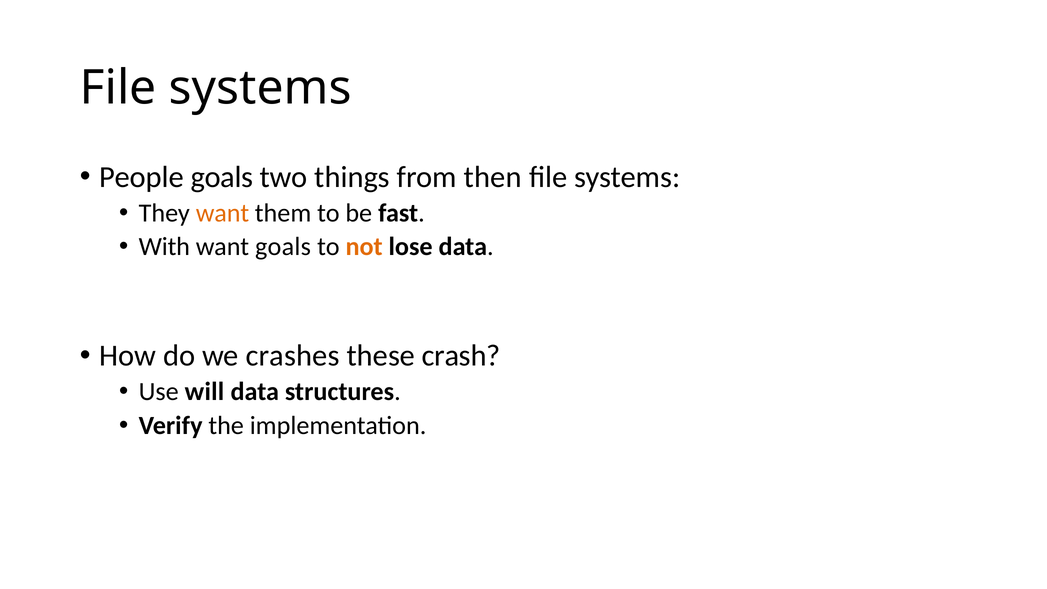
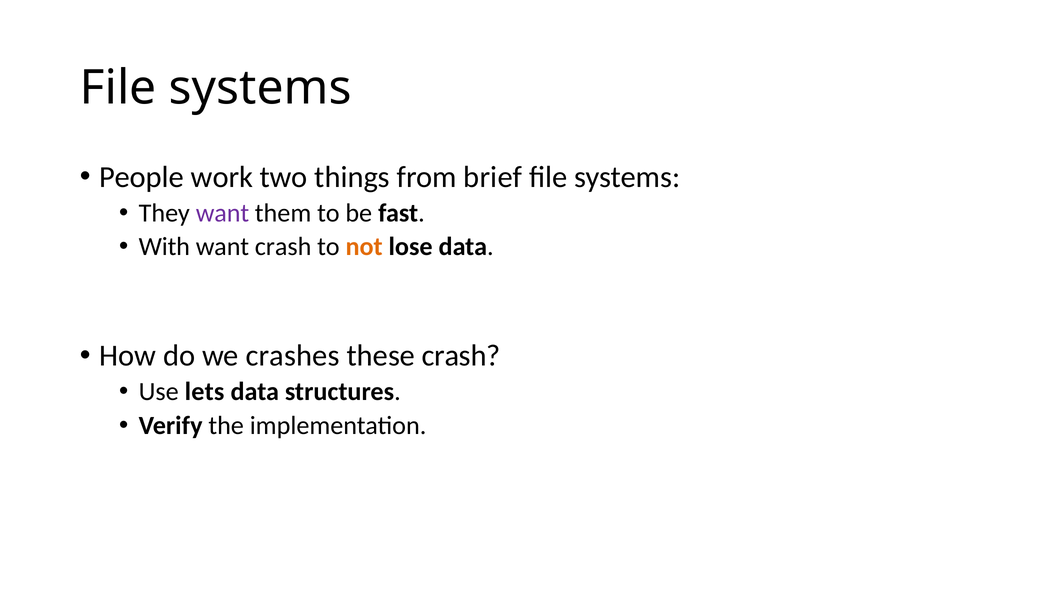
People goals: goals -> work (222, 177)
then: then -> brief (493, 177)
want colour: orange -> purple (222, 213)
want goals: goals -> crash (283, 247)
will: will -> lets (205, 392)
